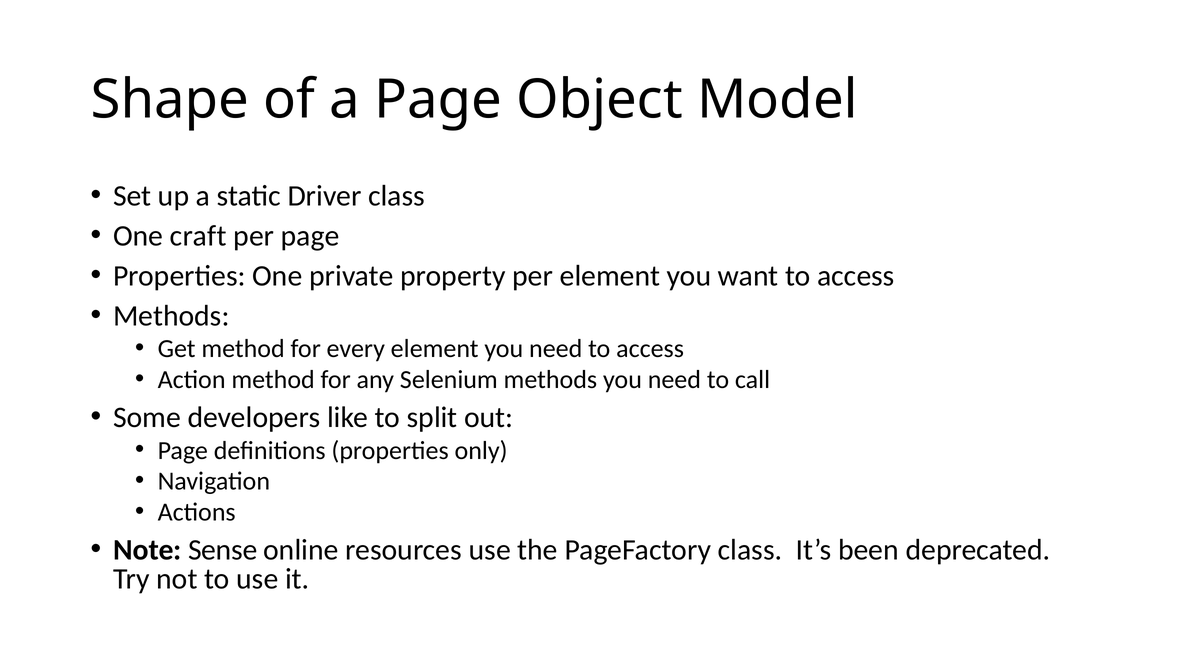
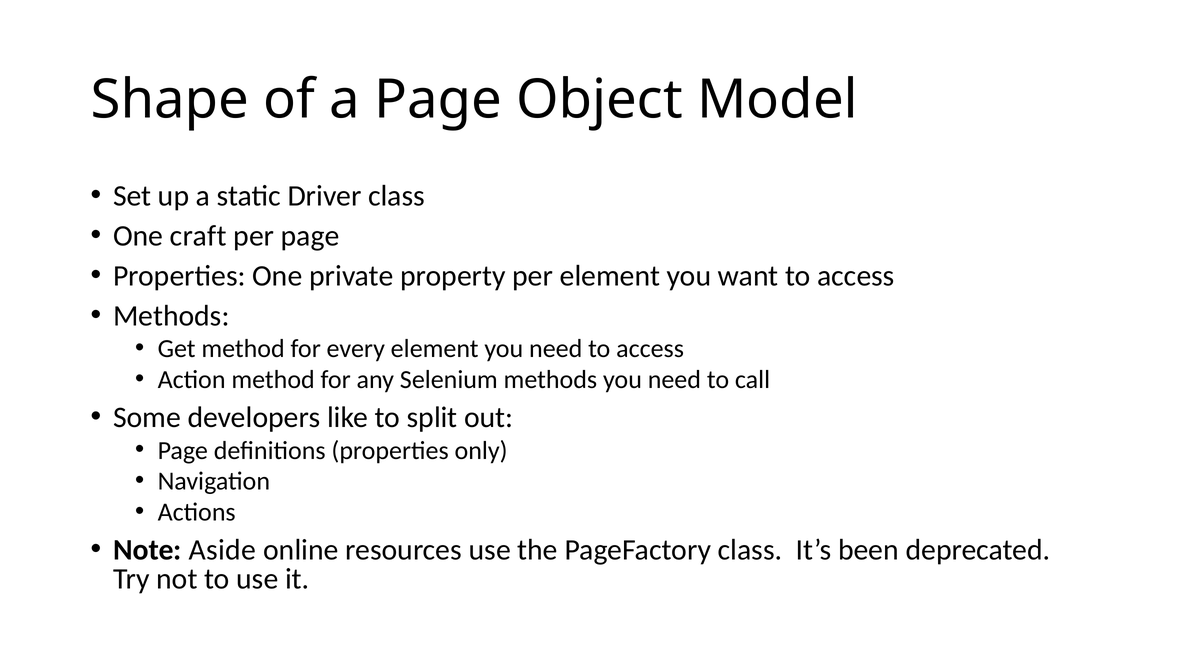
Sense: Sense -> Aside (222, 550)
